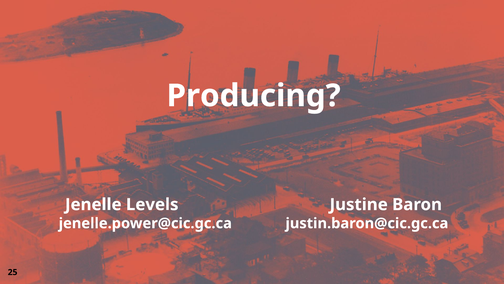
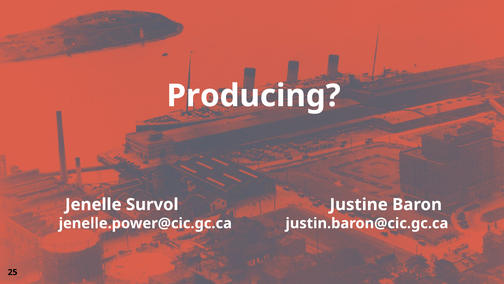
Levels: Levels -> Survol (152, 204)
